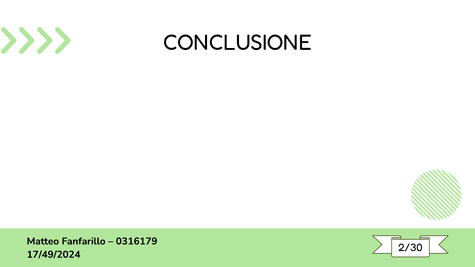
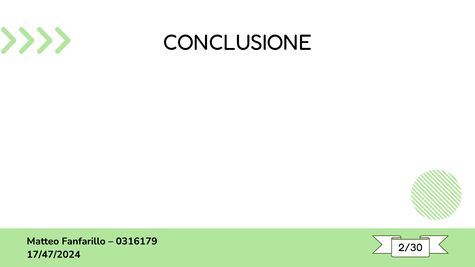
17/49/2024: 17/49/2024 -> 17/47/2024 (54, 255)
